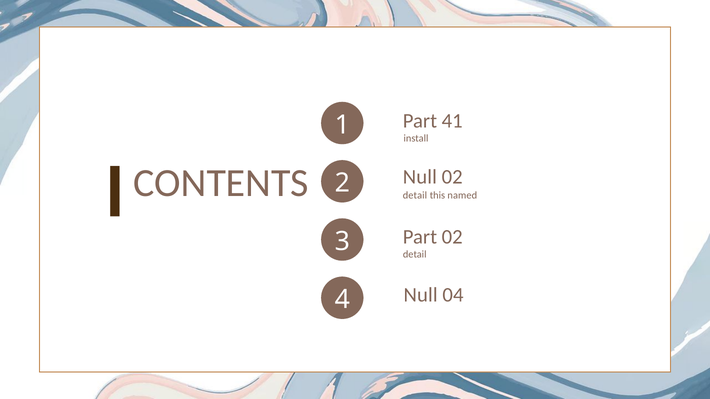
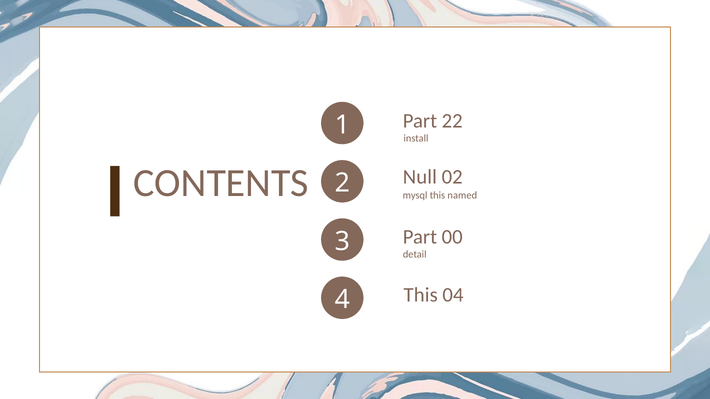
41: 41 -> 22 (452, 121)
detail: detail -> mysql (415, 195)
Part 02: 02 -> 00 (452, 237)
Null: Null -> This (421, 295)
